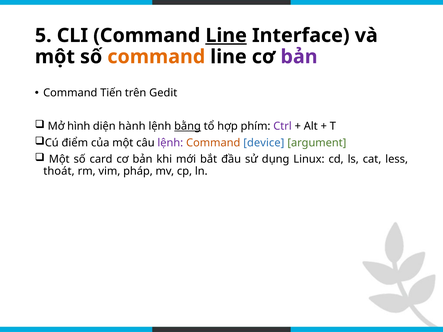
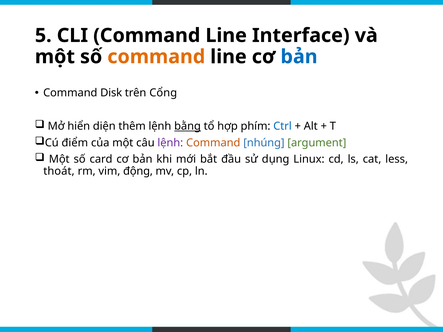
Line underline: present -> none (226, 36)
bản colour: purple -> blue (299, 57)
Tiến: Tiến -> Disk (111, 93)
Gedit: Gedit -> Cổng (163, 93)
hình: hình -> hiển (79, 126)
hành: hành -> thêm (132, 126)
Ctrl colour: purple -> blue (282, 126)
device: device -> nhúng (264, 143)
pháp: pháp -> động (138, 171)
